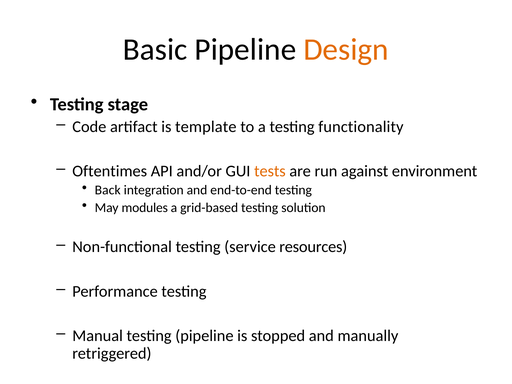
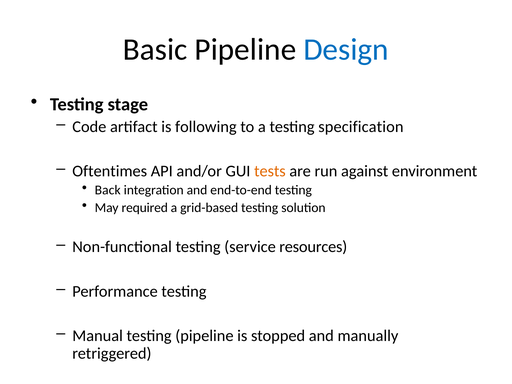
Design colour: orange -> blue (346, 50)
template: template -> following (206, 127)
functionality: functionality -> specification (361, 127)
modules: modules -> required (145, 208)
